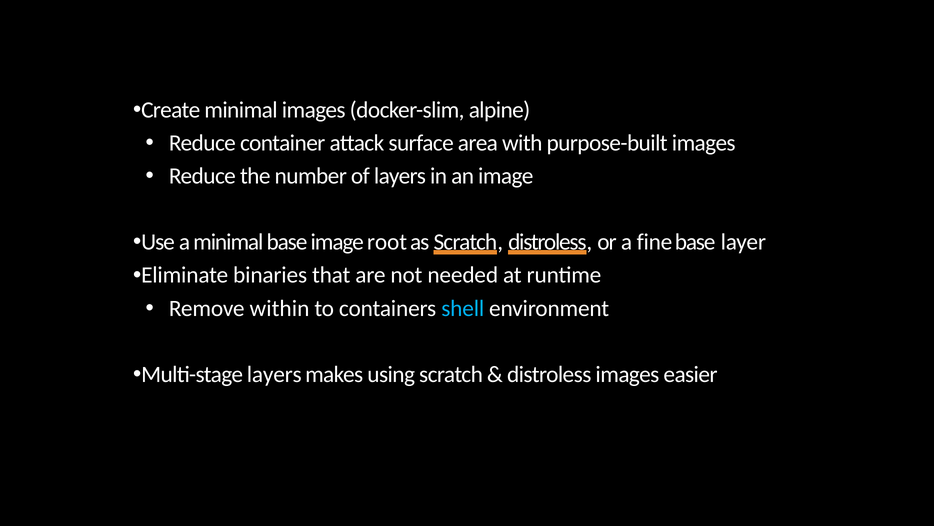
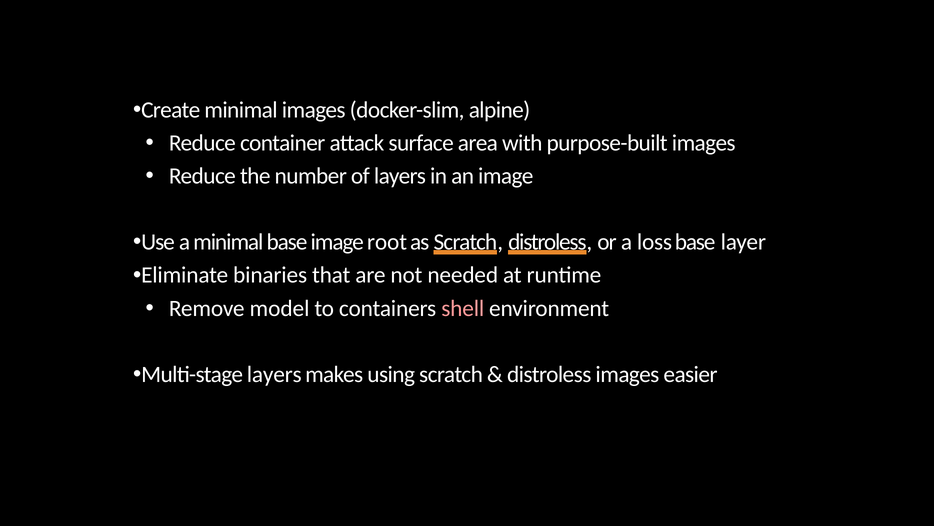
fine: fine -> loss (655, 242)
within: within -> model (280, 308)
shell colour: light blue -> pink (463, 308)
